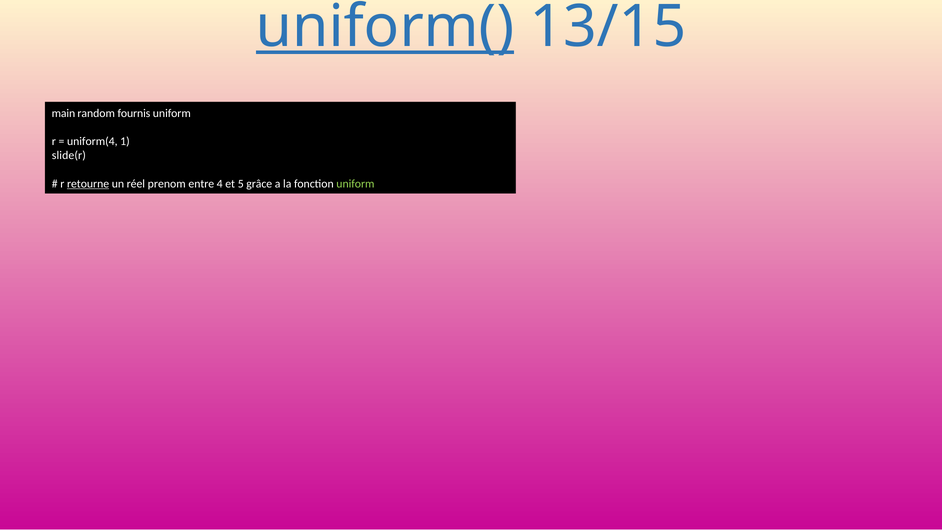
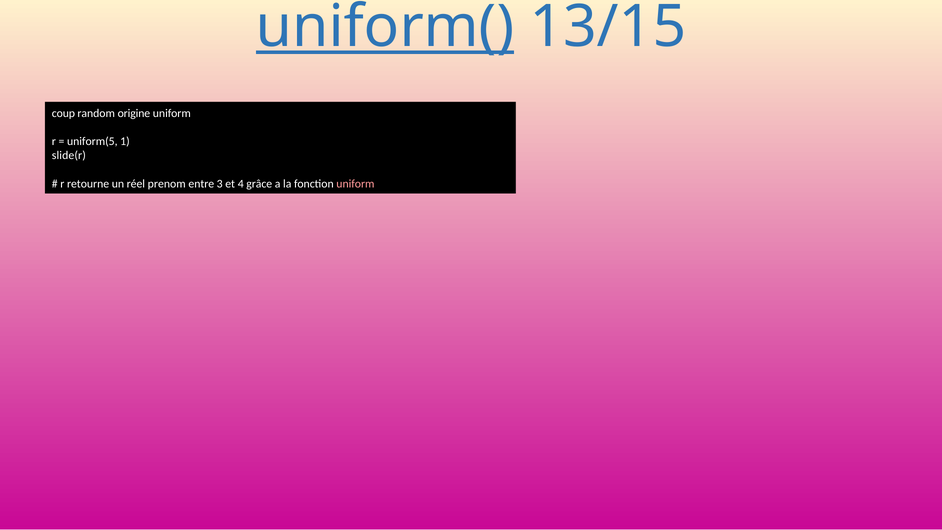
main: main -> coup (63, 113)
fournis: fournis -> origine (134, 113)
uniform(4: uniform(4 -> uniform(5 (92, 141)
retourne underline: present -> none (88, 184)
4: 4 -> 3 (220, 184)
5: 5 -> 4 (241, 184)
uniform colour: light green -> pink (355, 184)
